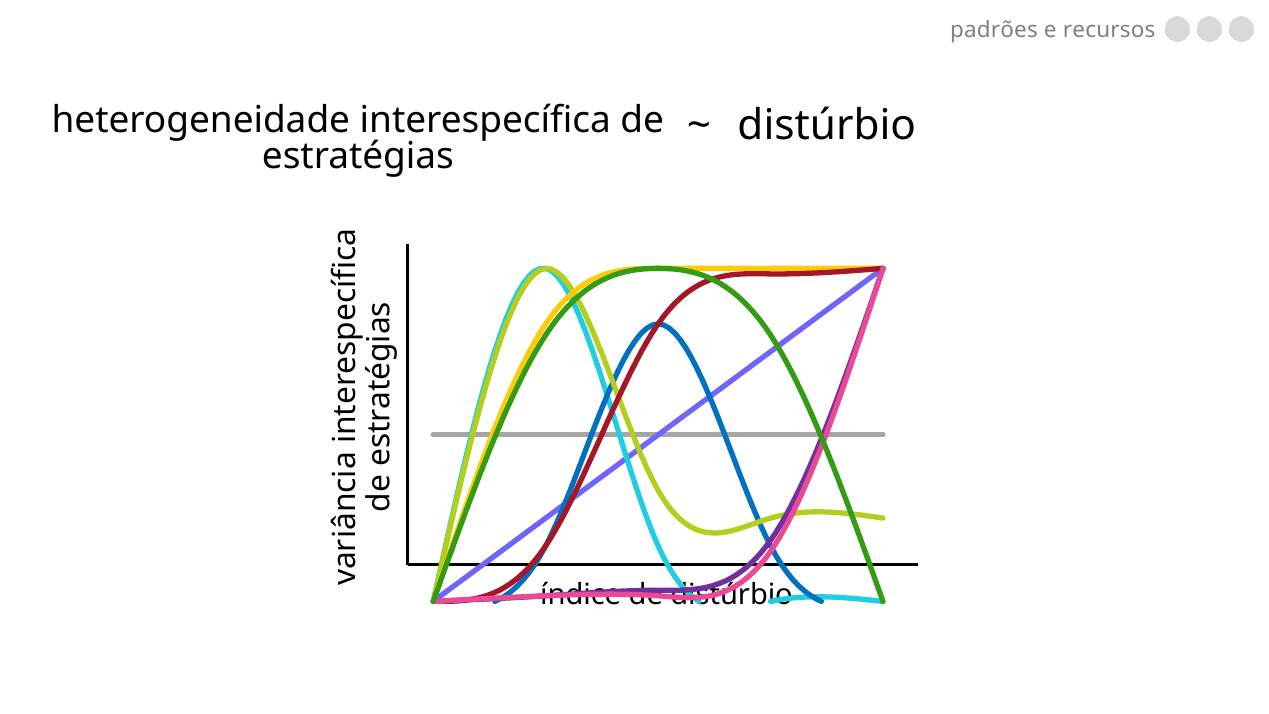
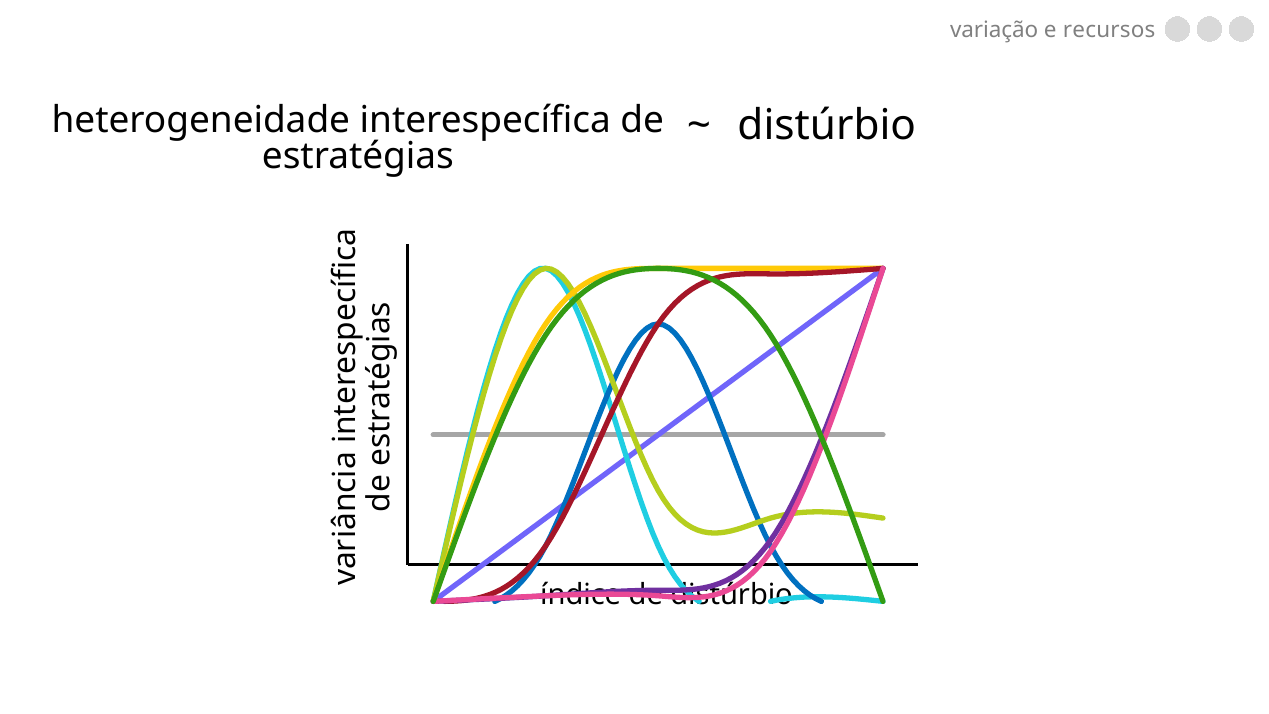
padrões: padrões -> variação (994, 30)
